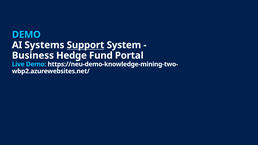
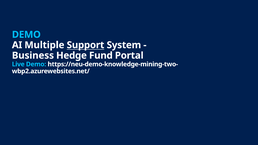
Systems: Systems -> Multiple (44, 45)
